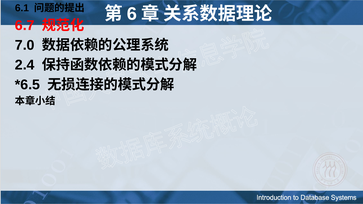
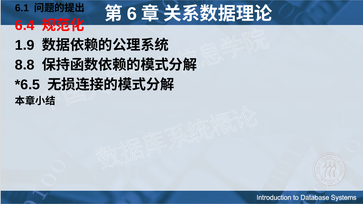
6.7: 6.7 -> 6.4 (25, 26)
7.0: 7.0 -> 1.9 (25, 45)
2.4: 2.4 -> 8.8 (25, 65)
